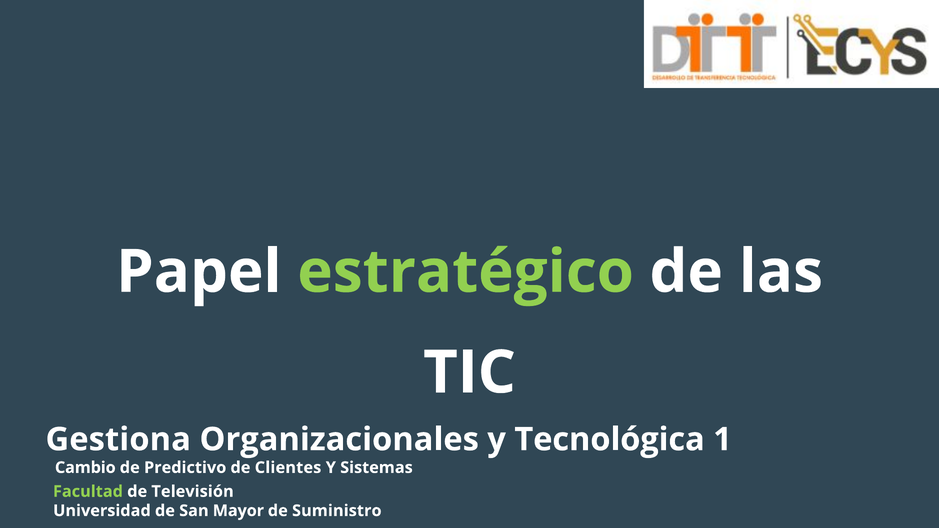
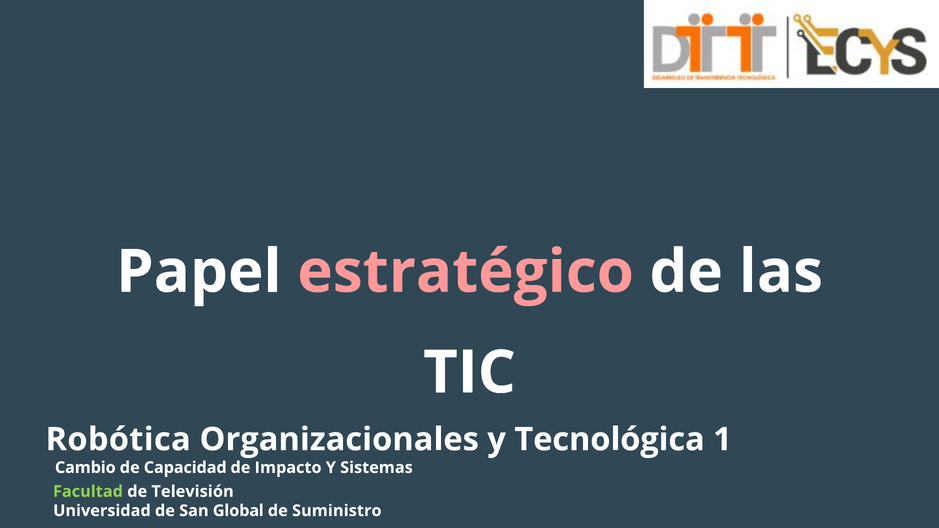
estratégico colour: light green -> pink (466, 272)
Gestiona: Gestiona -> Robótica (118, 440)
Predictivo: Predictivo -> Capacidad (185, 468)
Clientes: Clientes -> Impacto (288, 468)
Mayor: Mayor -> Global (238, 511)
